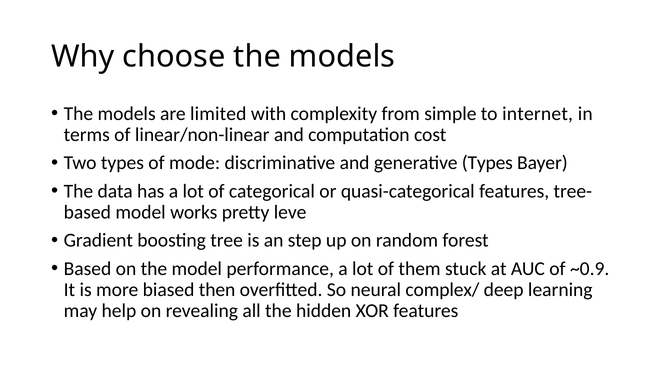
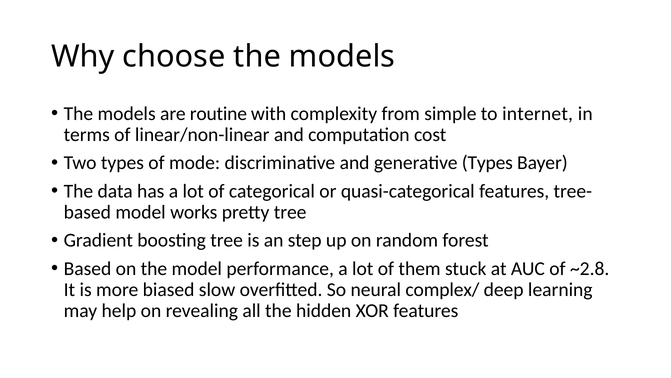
limited: limited -> routine (218, 113)
pretty leve: leve -> tree (290, 212)
~0.9: ~0.9 -> ~2.8 (590, 268)
then: then -> slow (217, 289)
